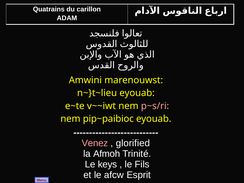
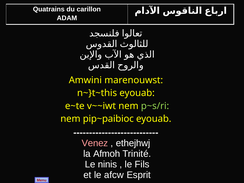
n~}t~lieu: n~}t~lieu -> n~}t~this (97, 93)
p~s/ri colour: pink -> light green (155, 106)
glorified: glorified -> ethejhwj (133, 143)
keys: keys -> ninis (107, 164)
